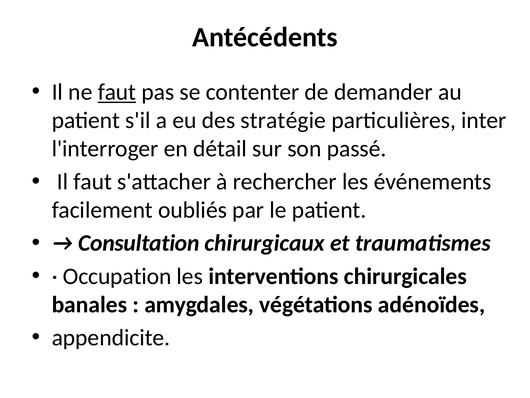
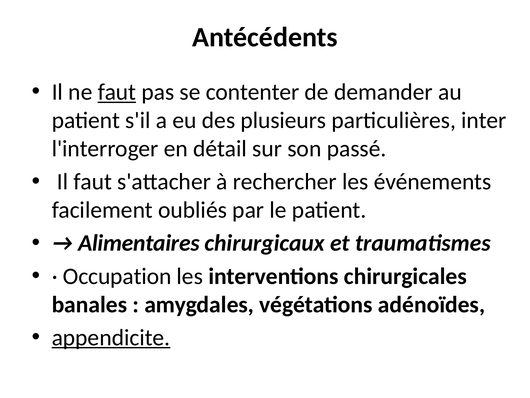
stratégie: stratégie -> plusieurs (283, 120)
Consultation: Consultation -> Alimentaires (139, 243)
appendicite underline: none -> present (111, 337)
